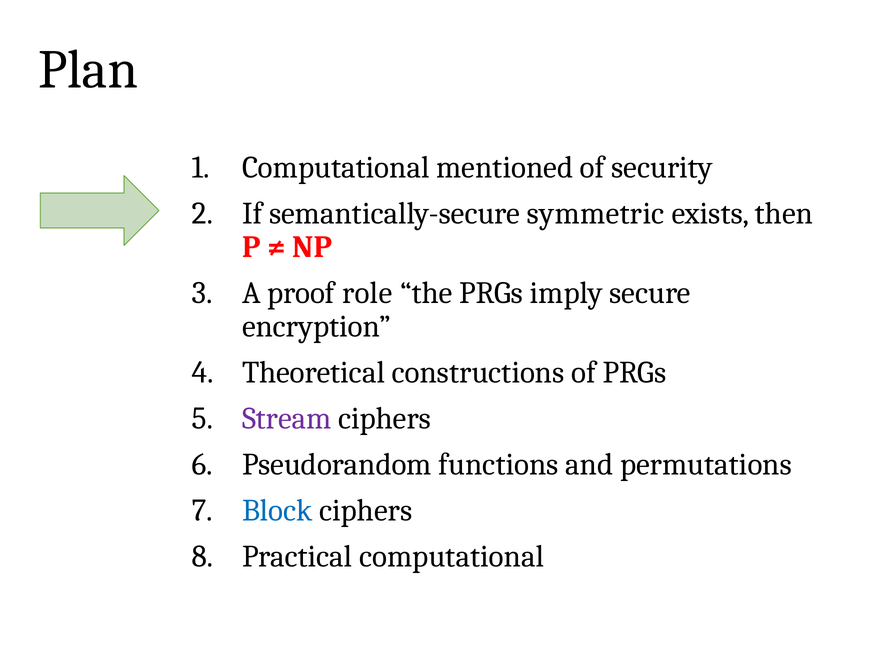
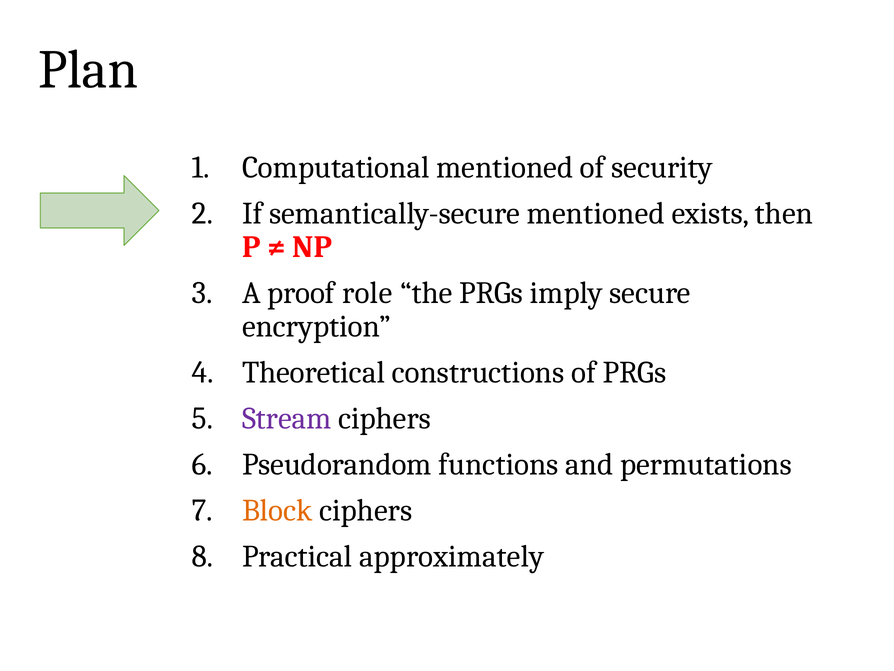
semantically-secure symmetric: symmetric -> mentioned (596, 213)
Block colour: blue -> orange (277, 510)
Practical computational: computational -> approximately (452, 556)
